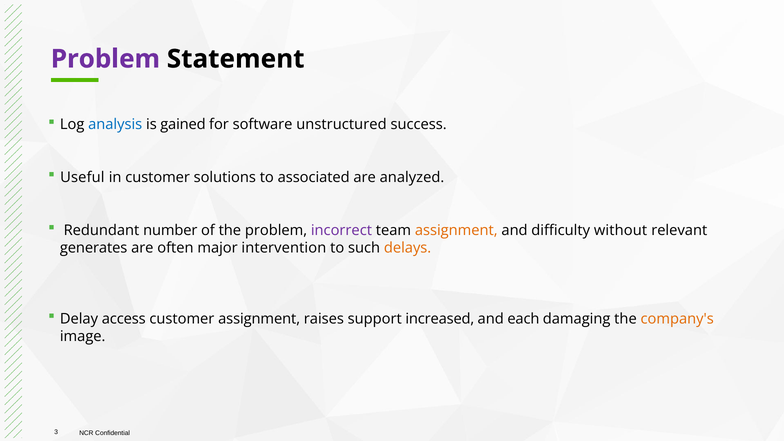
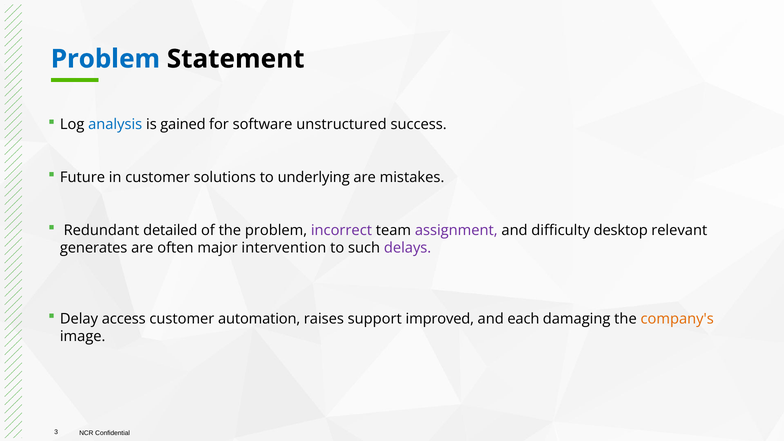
Problem colour: purple -> blue (105, 59)
Useful: Useful -> Future (82, 178)
associated: associated -> underlying (314, 178)
analyzed: analyzed -> mistakes (412, 178)
number: number -> detailed (170, 230)
assignment colour: orange -> purple (456, 230)
without: without -> desktop (621, 230)
delays colour: orange -> purple (408, 248)
customer assignment: assignment -> automation (259, 319)
increased: increased -> improved (440, 319)
